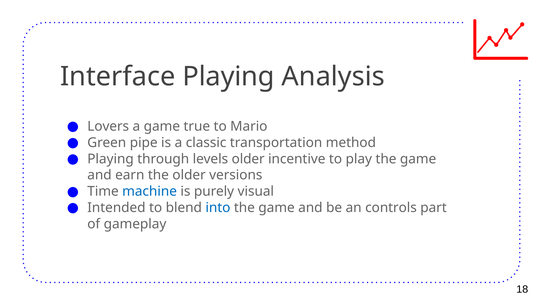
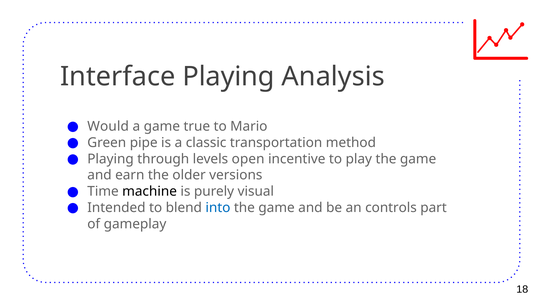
Lovers: Lovers -> Would (108, 127)
levels older: older -> open (248, 159)
machine colour: blue -> black (150, 192)
